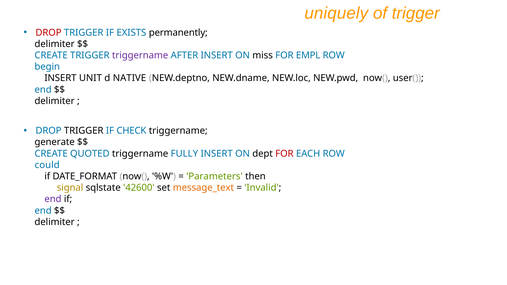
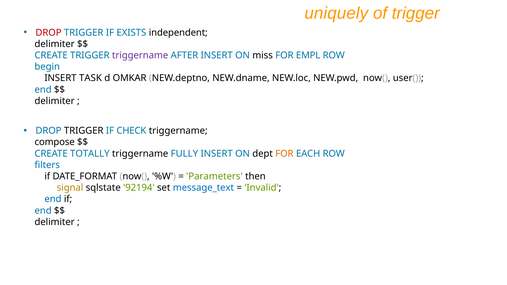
permanently: permanently -> independent (178, 33)
UNIT: UNIT -> TASK (90, 78)
NATIVE: NATIVE -> OMKAR (130, 78)
generate: generate -> compose (55, 142)
QUOTED: QUOTED -> TOTALLY (90, 154)
FOR colour: red -> orange (284, 154)
could: could -> filters (47, 165)
42600: 42600 -> 92194 (139, 188)
message_text colour: orange -> blue (203, 188)
end colour: purple -> blue (53, 199)
